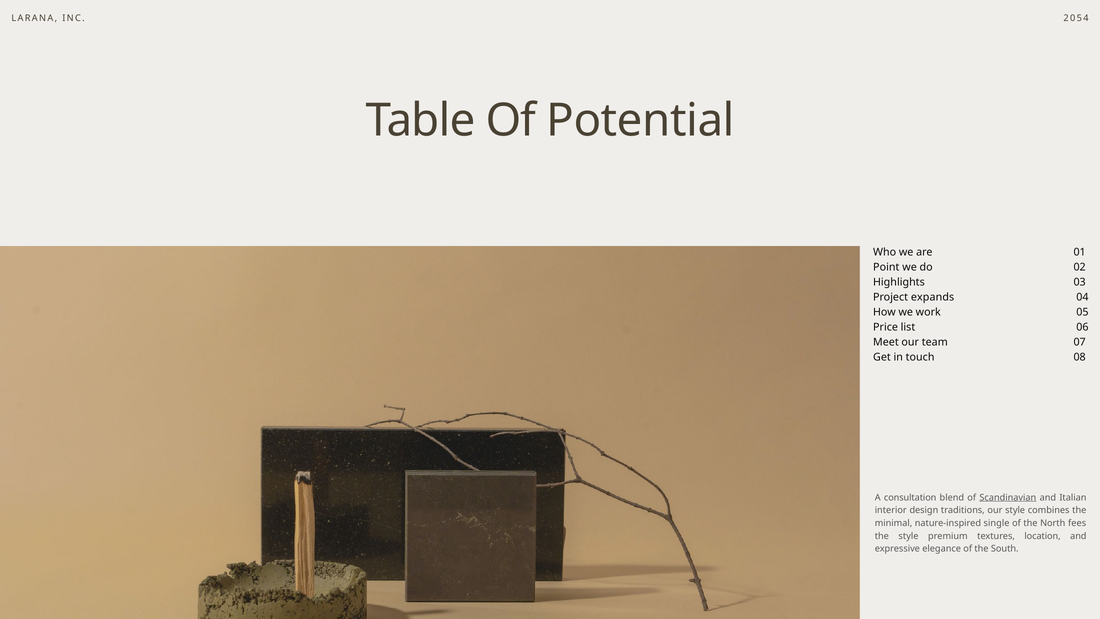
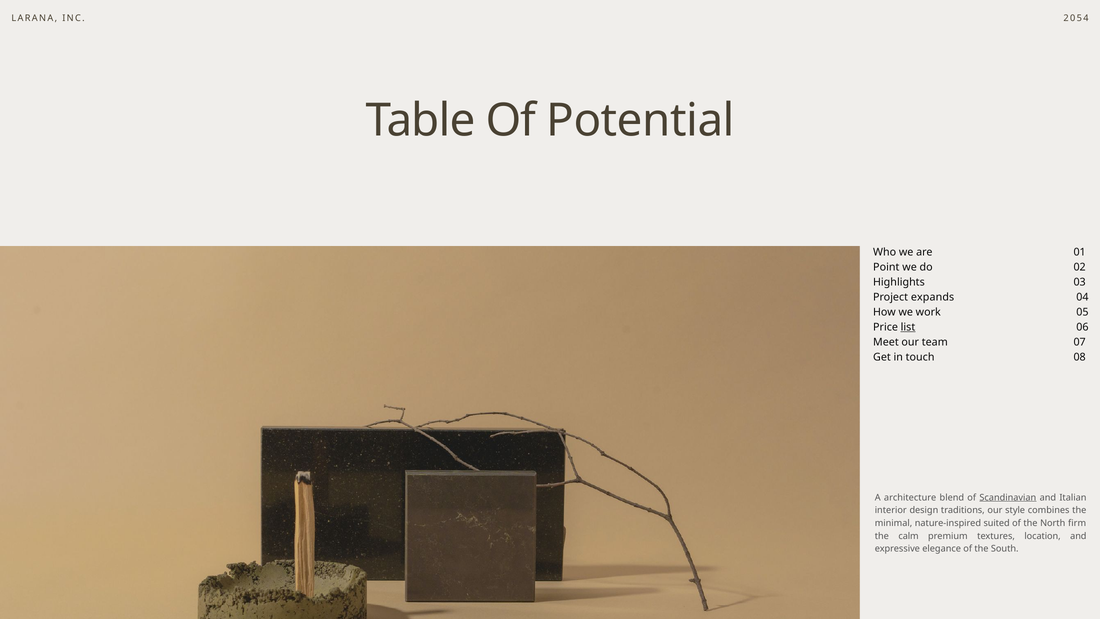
list underline: none -> present (908, 327)
consultation: consultation -> architecture (910, 497)
single: single -> suited (997, 523)
fees: fees -> firm (1077, 523)
the style: style -> calm (909, 536)
